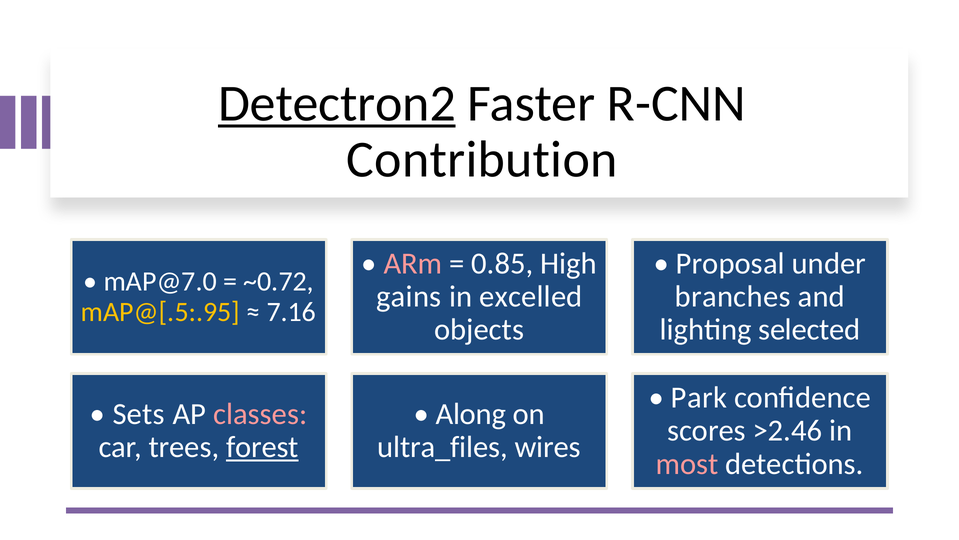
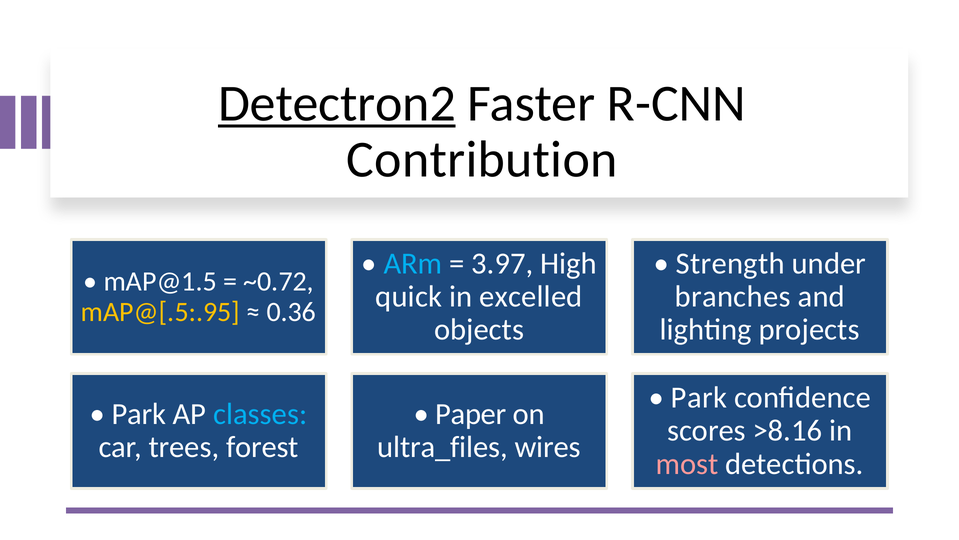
ARm colour: pink -> light blue (413, 263)
0.85: 0.85 -> 3.97 (502, 263)
Proposal: Proposal -> Strength (730, 263)
mAP@7.0: mAP@7.0 -> mAP@1.5 (160, 281)
gains: gains -> quick (409, 296)
7.16: 7.16 -> 0.36 (291, 312)
selected: selected -> projects (809, 330)
Sets: Sets -> Park (139, 414)
classes colour: pink -> light blue (260, 414)
Along: Along -> Paper (471, 414)
>2.46: >2.46 -> >8.16 (787, 430)
forest underline: present -> none (262, 447)
